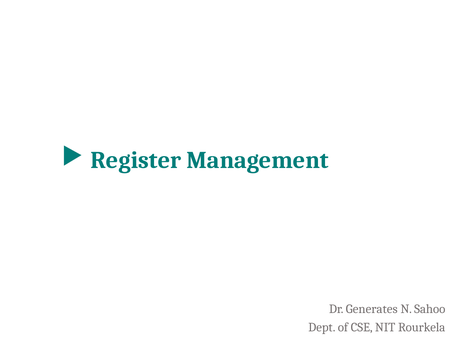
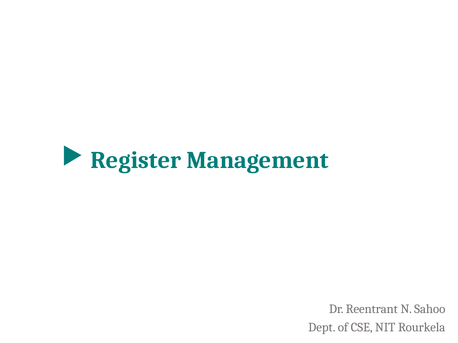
Generates: Generates -> Reentrant (372, 309)
